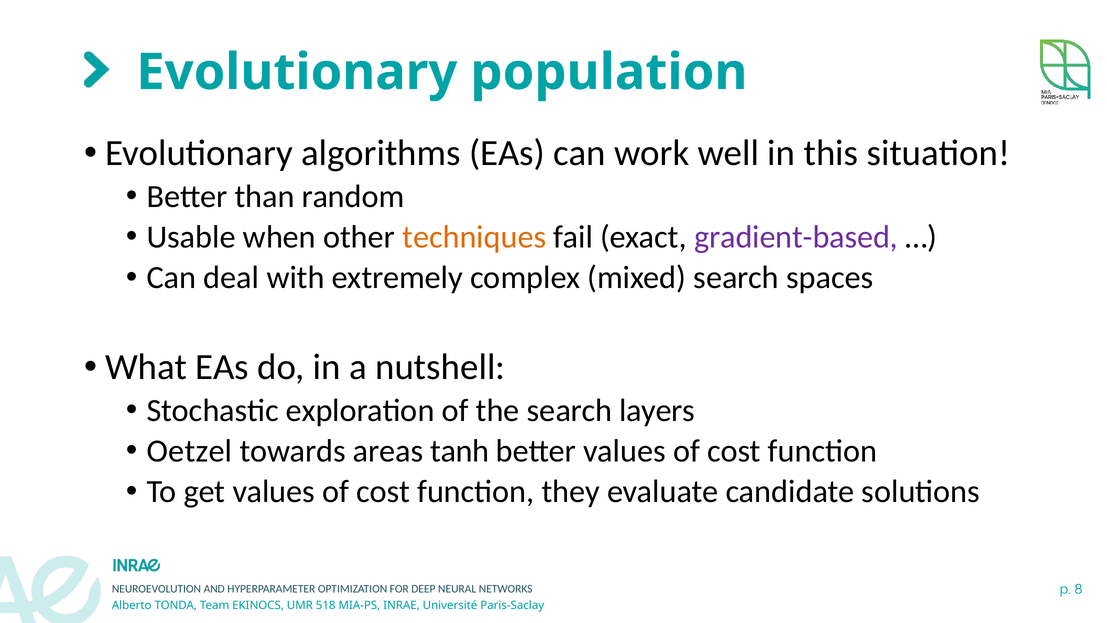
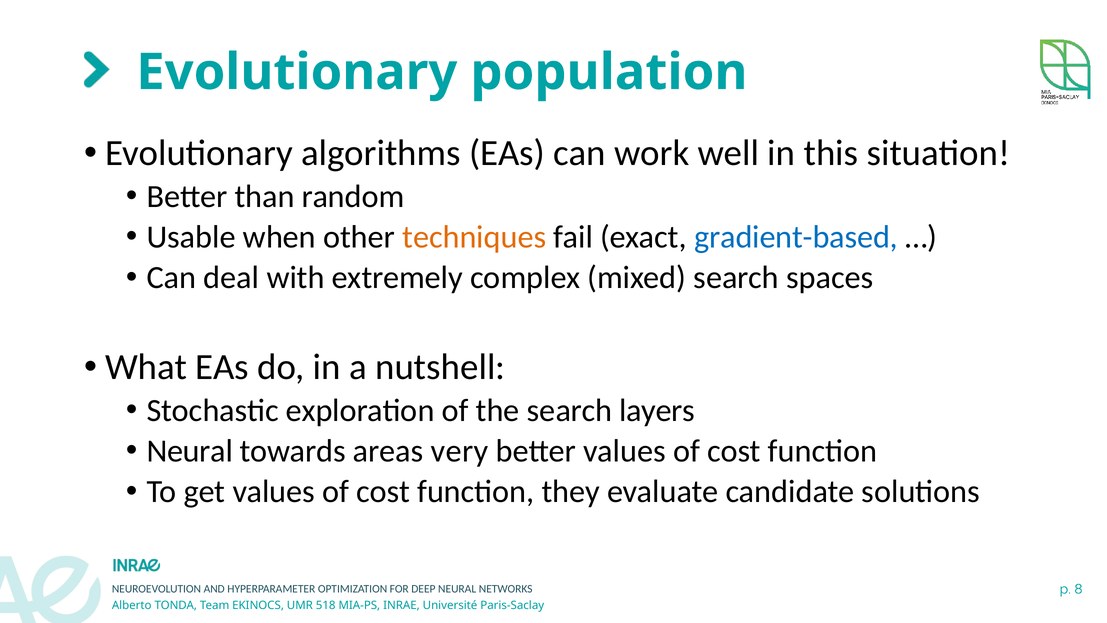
gradient-based colour: purple -> blue (796, 237)
Oetzel: Oetzel -> Neural (190, 451)
tanh: tanh -> very (459, 451)
